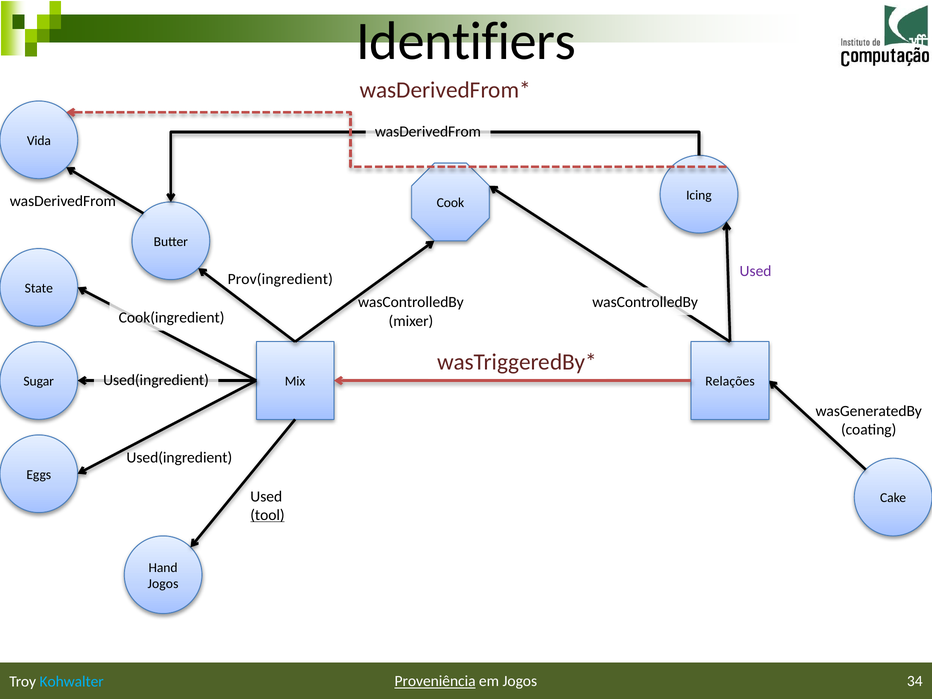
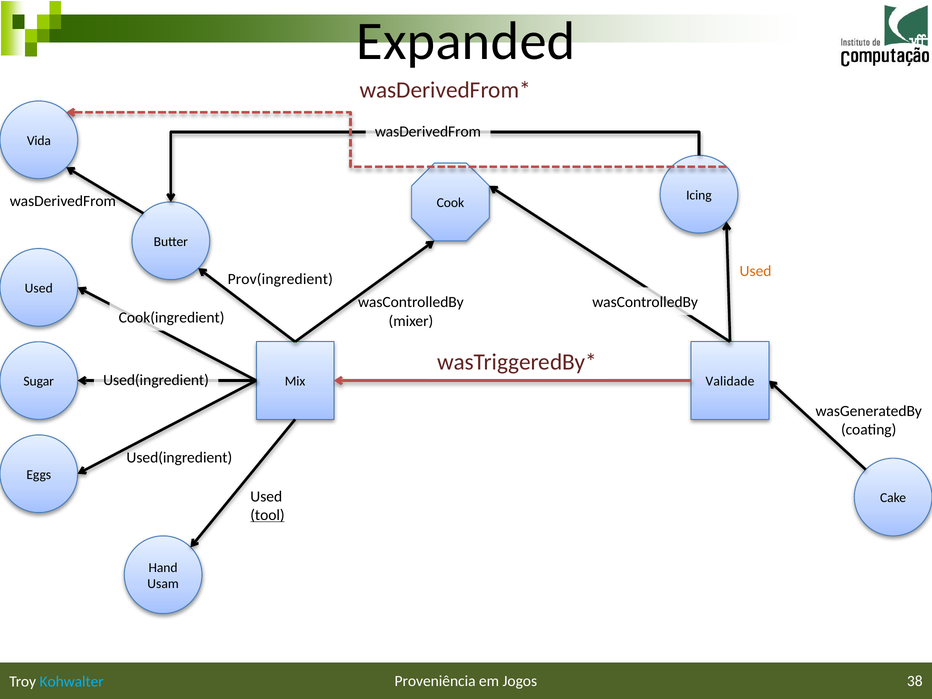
Identifiers: Identifiers -> Expanded (466, 41)
Used colour: purple -> orange (756, 271)
State: State -> Used (39, 288)
Relações: Relações -> Validade (730, 381)
Jogos: Jogos -> Usam (163, 584)
Proveniência underline: present -> none (435, 681)
34: 34 -> 38 (915, 681)
